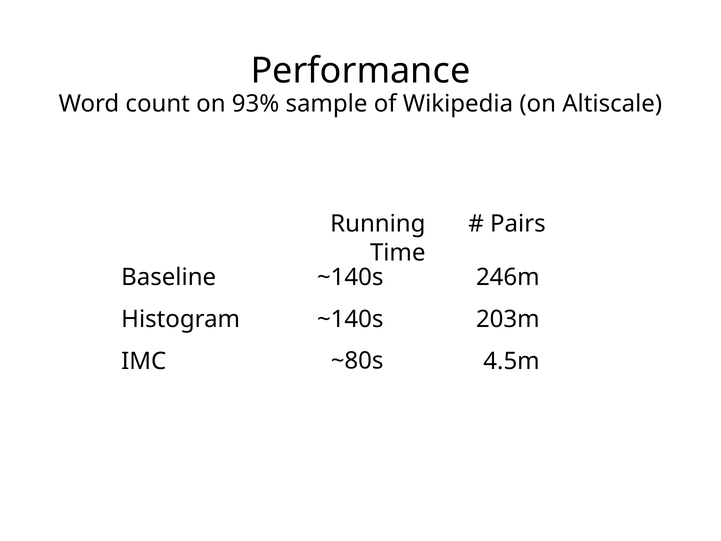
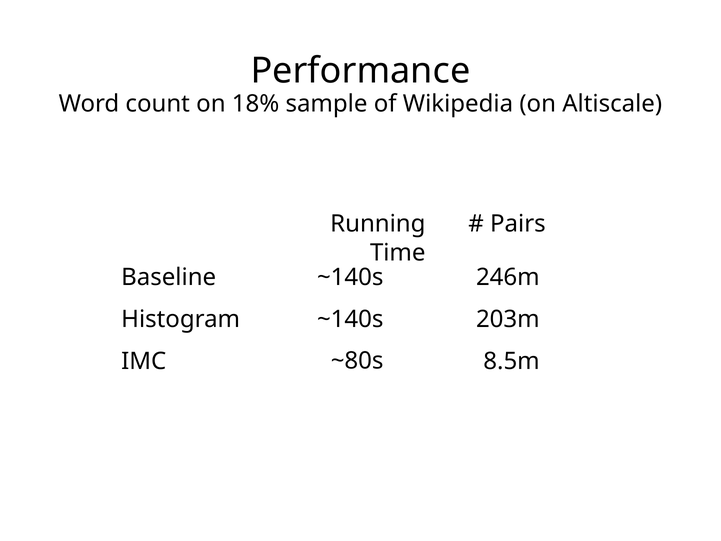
93%: 93% -> 18% (256, 104)
4.5m: 4.5m -> 8.5m (512, 361)
